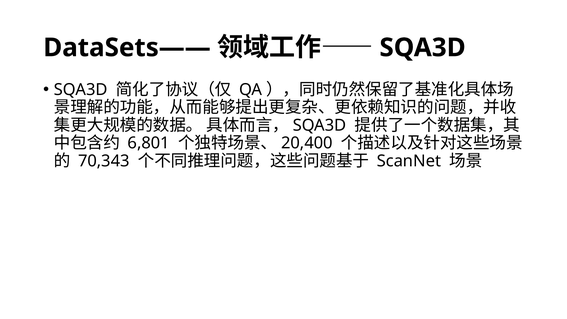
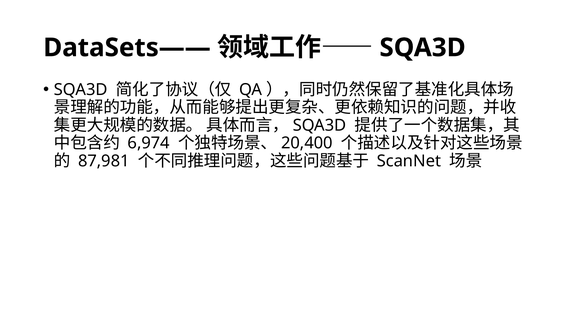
6,801: 6,801 -> 6,974 (149, 143)
70,343: 70,343 -> 87,981 (104, 161)
